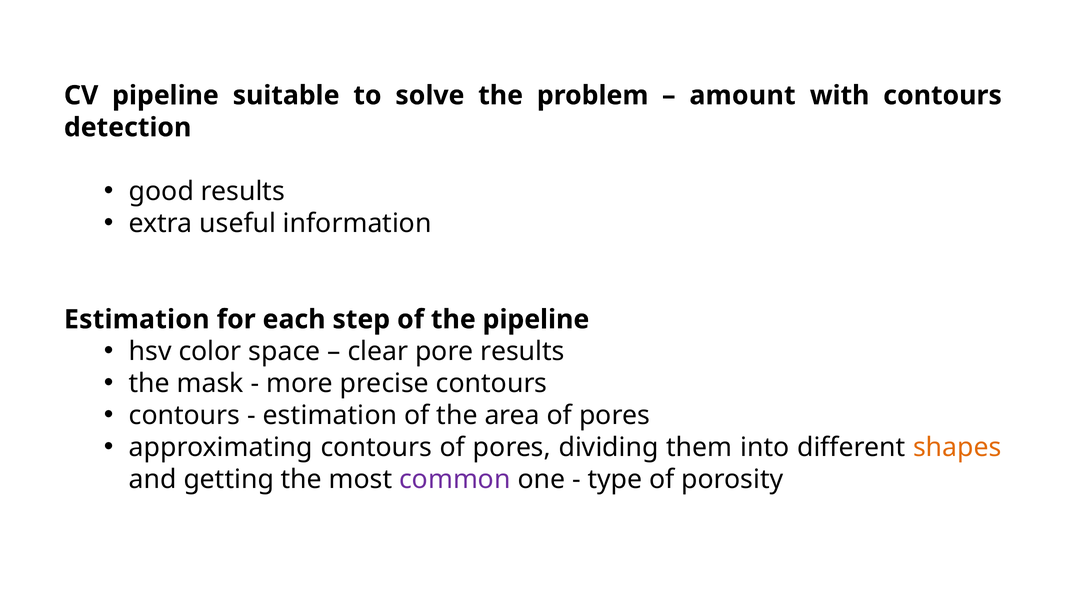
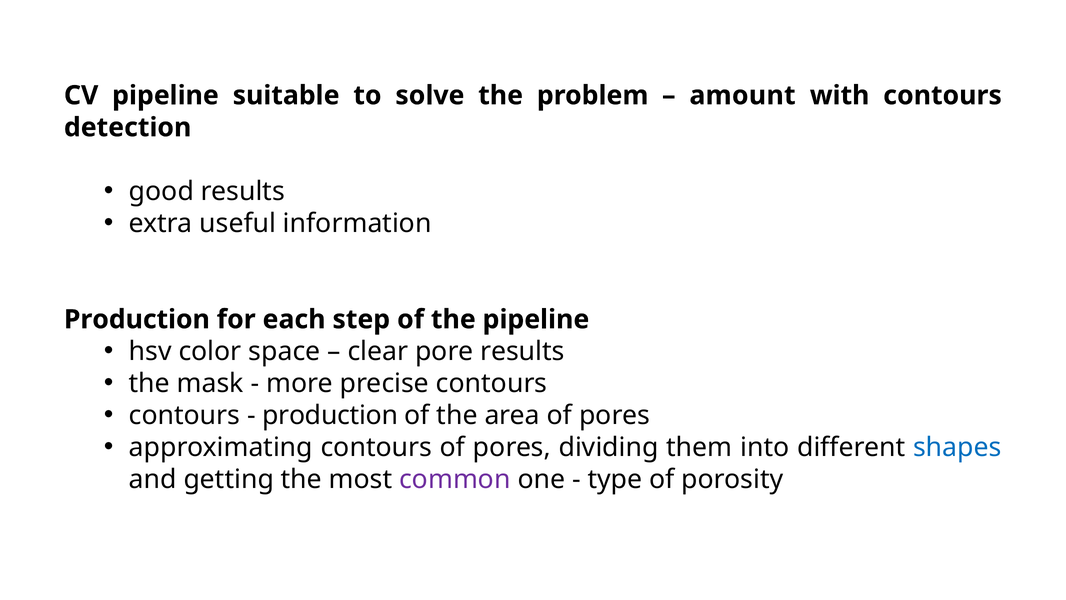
Estimation: Estimation -> Production (137, 319)
estimation: estimation -> production (330, 415)
shapes colour: orange -> blue (957, 447)
